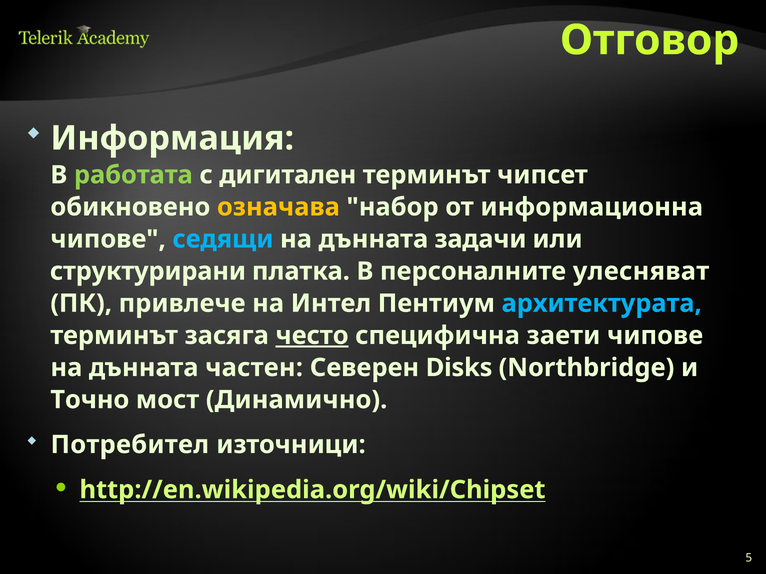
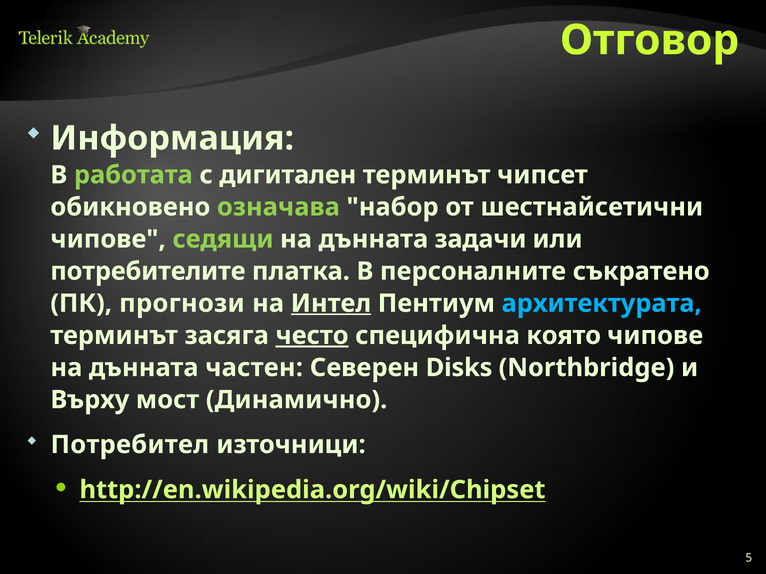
означава colour: yellow -> light green (278, 207)
информационна: информационна -> шестнайсетични (592, 207)
седящи colour: light blue -> light green (223, 239)
структурирани: структурирани -> потребителите (148, 272)
улесняват: улесняват -> съкратено (641, 272)
привлече: привлече -> прогнози (182, 304)
Интел underline: none -> present (331, 304)
заети: заети -> която (564, 336)
Точно: Точно -> Върху (90, 400)
